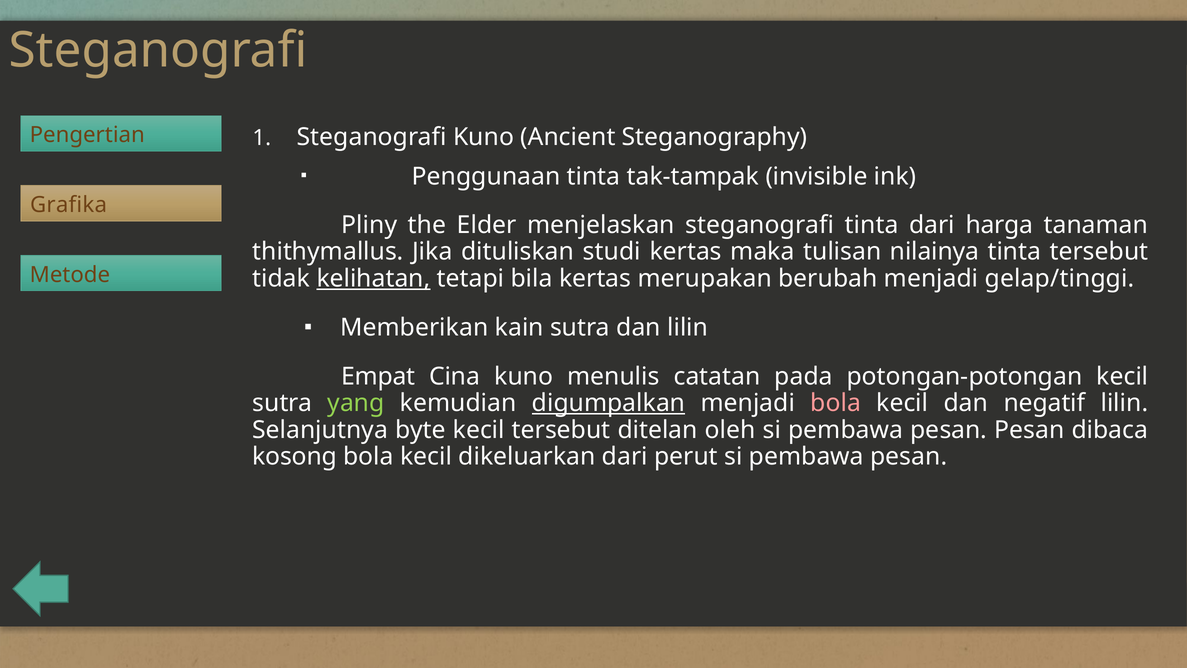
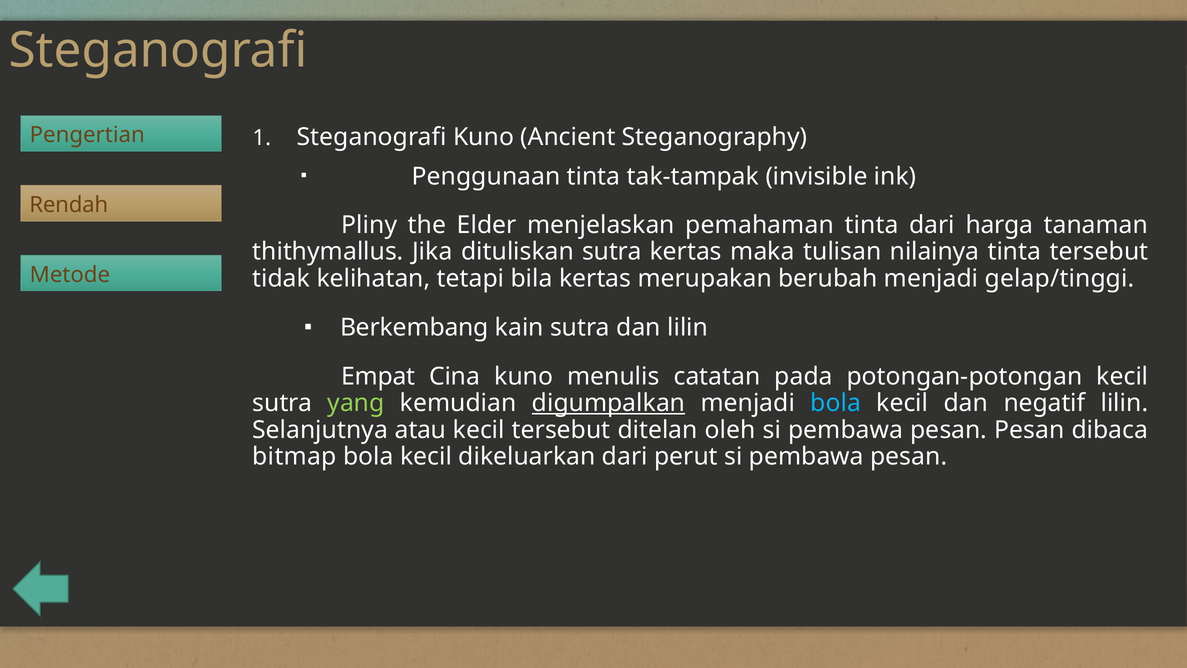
Grafika: Grafika -> Rendah (69, 205)
menjelaskan steganografi: steganografi -> pemahaman (760, 225)
dituliskan studi: studi -> sutra (612, 252)
kelihatan underline: present -> none (373, 278)
Memberikan: Memberikan -> Berkembang (414, 327)
bola colour: pink -> light blue (836, 403)
byte: byte -> atau (420, 430)
kosong: kosong -> bitmap (294, 456)
